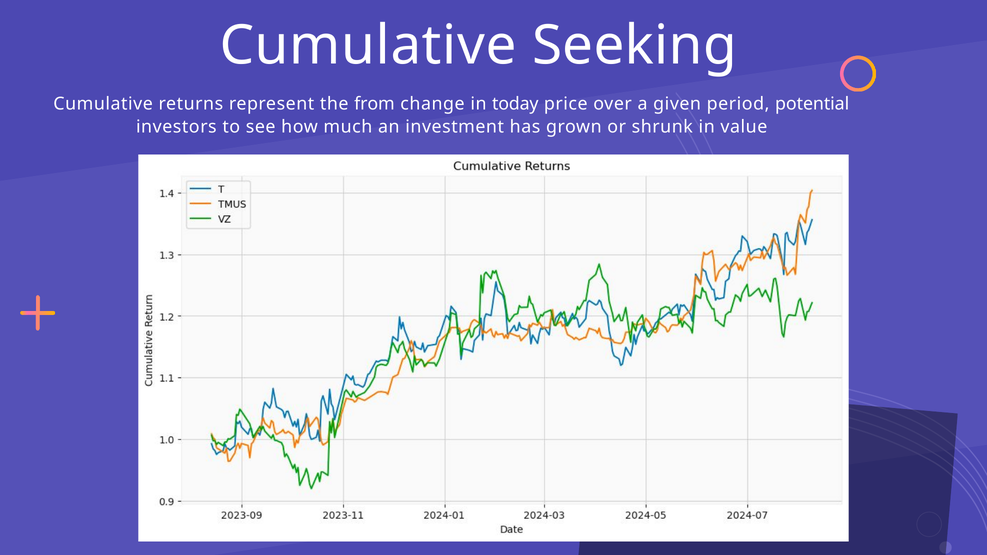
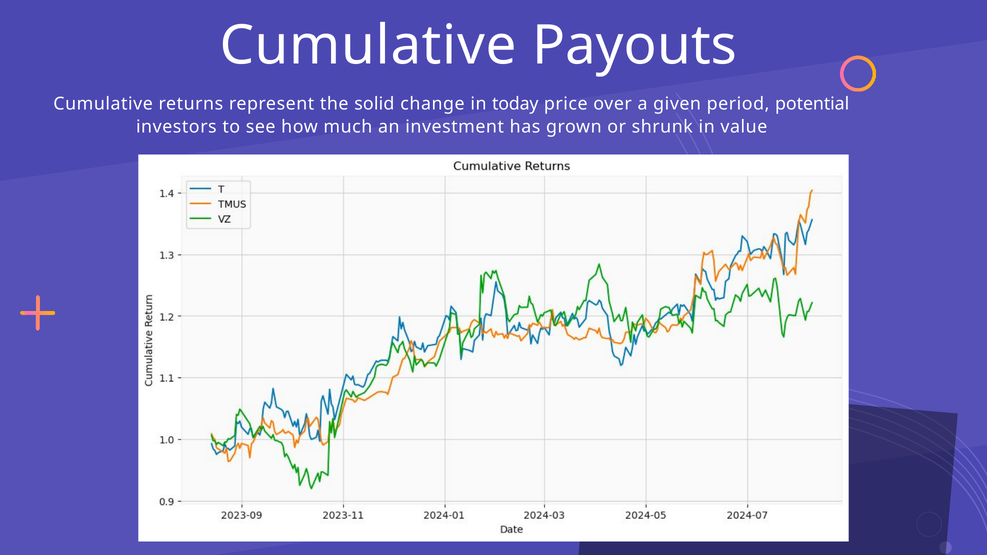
Seeking: Seeking -> Payouts (635, 46)
from: from -> solid (374, 104)
